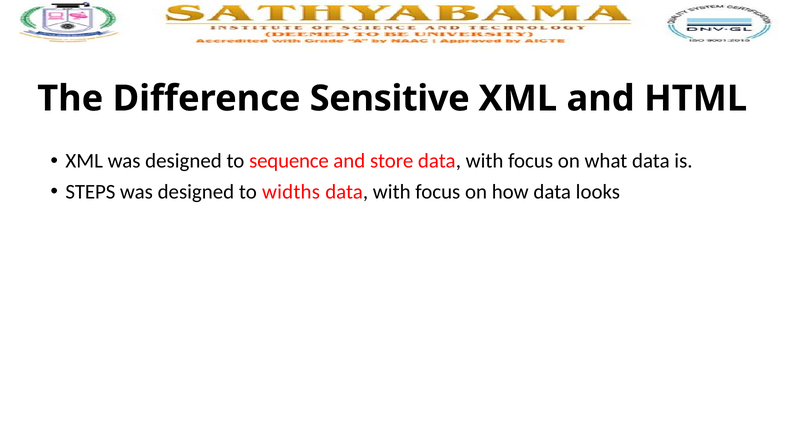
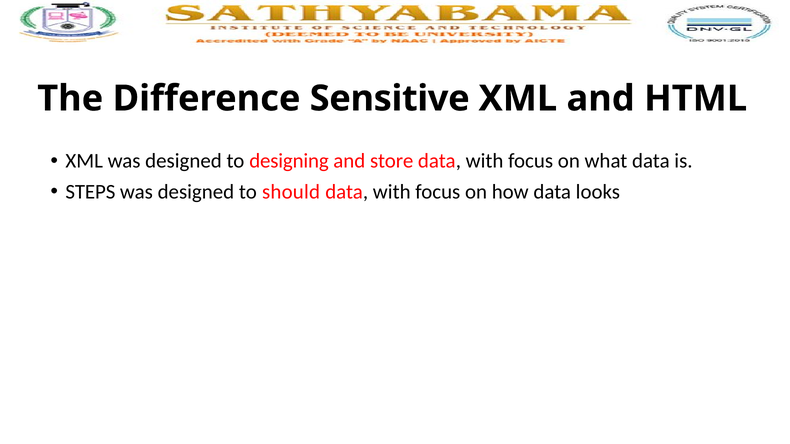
sequence: sequence -> designing (289, 161)
widths: widths -> should (291, 192)
